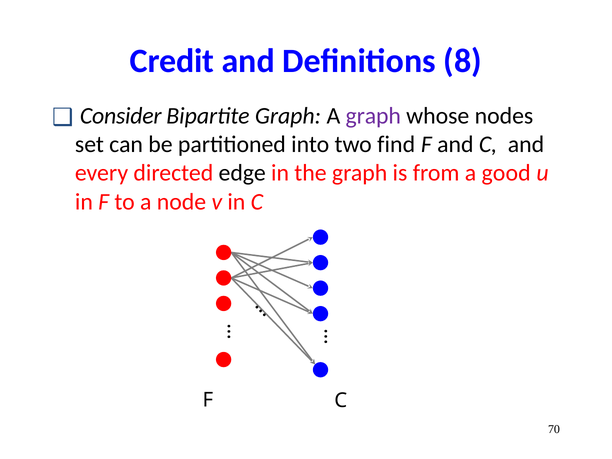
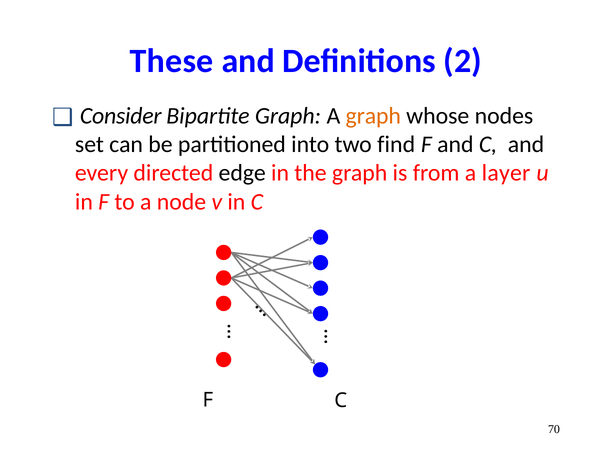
Credit: Credit -> These (172, 61)
8: 8 -> 2 (463, 61)
graph colour: purple -> orange (373, 116)
good: good -> layer (506, 173)
